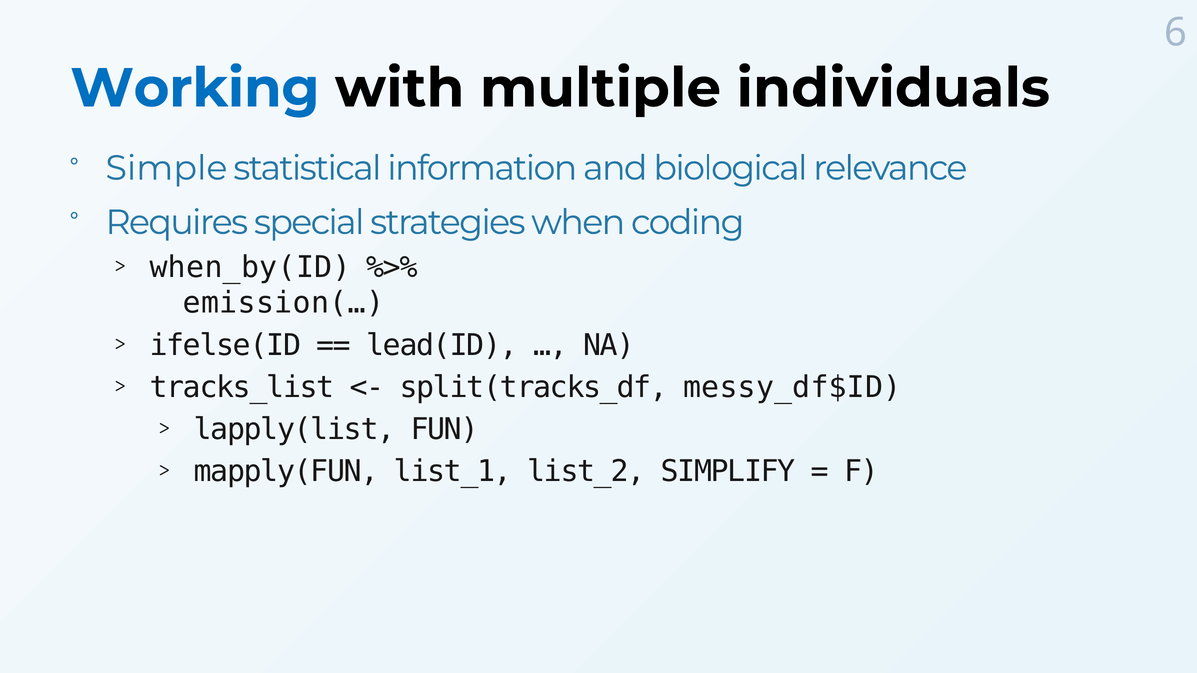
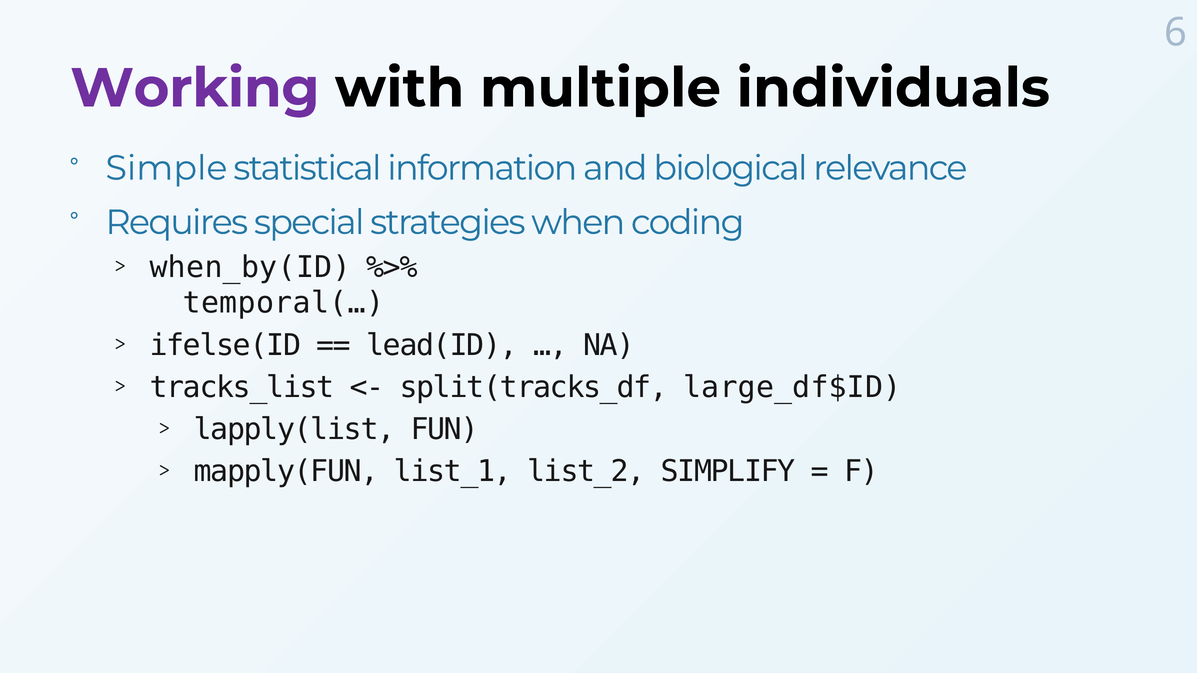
Working colour: blue -> purple (195, 88)
emission(…: emission(… -> temporal(… (283, 303)
messy_df$ID: messy_df$ID -> large_df$ID (792, 387)
